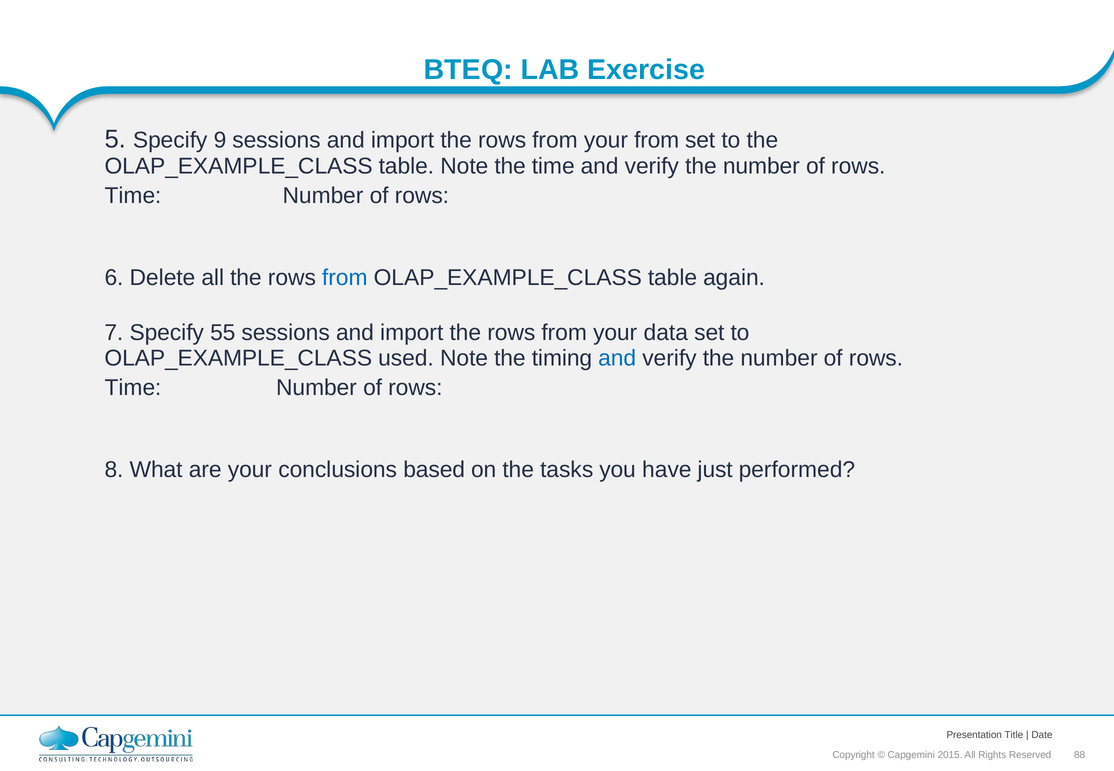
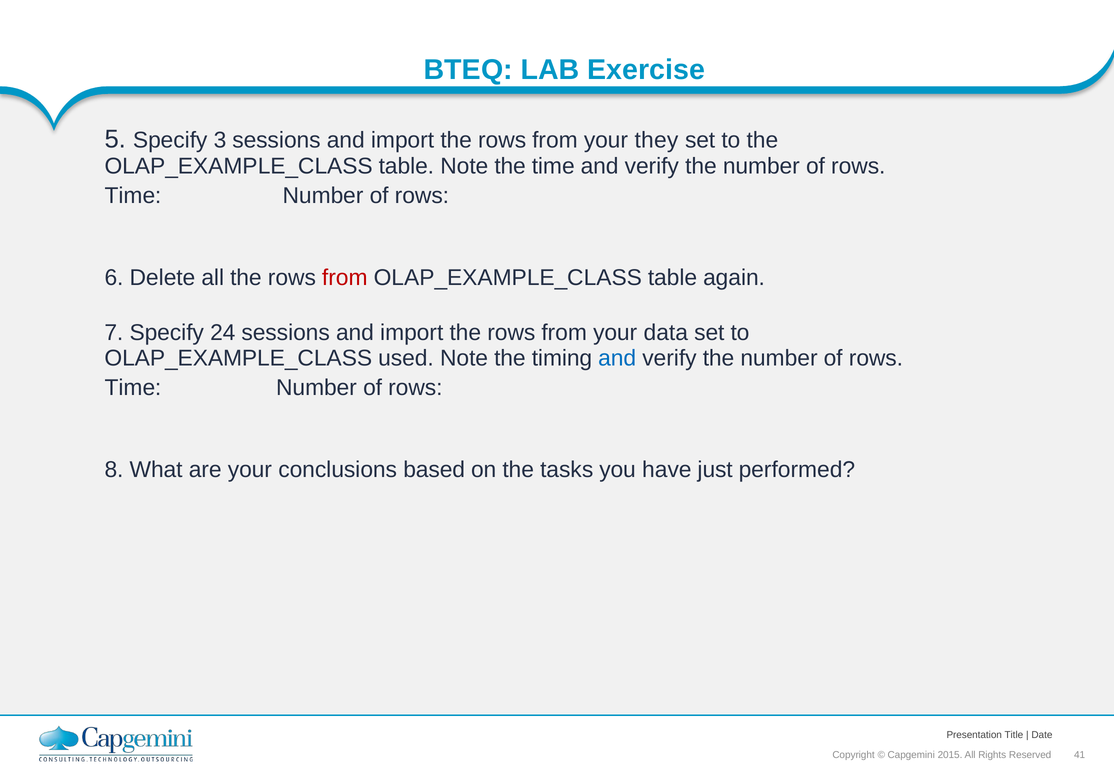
9: 9 -> 3 (220, 140)
your from: from -> they (656, 140)
from colour: blue -> red (345, 278)
55: 55 -> 24 (223, 333)
88: 88 -> 41 (1080, 755)
